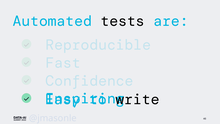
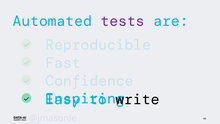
tests colour: black -> purple (123, 21)
